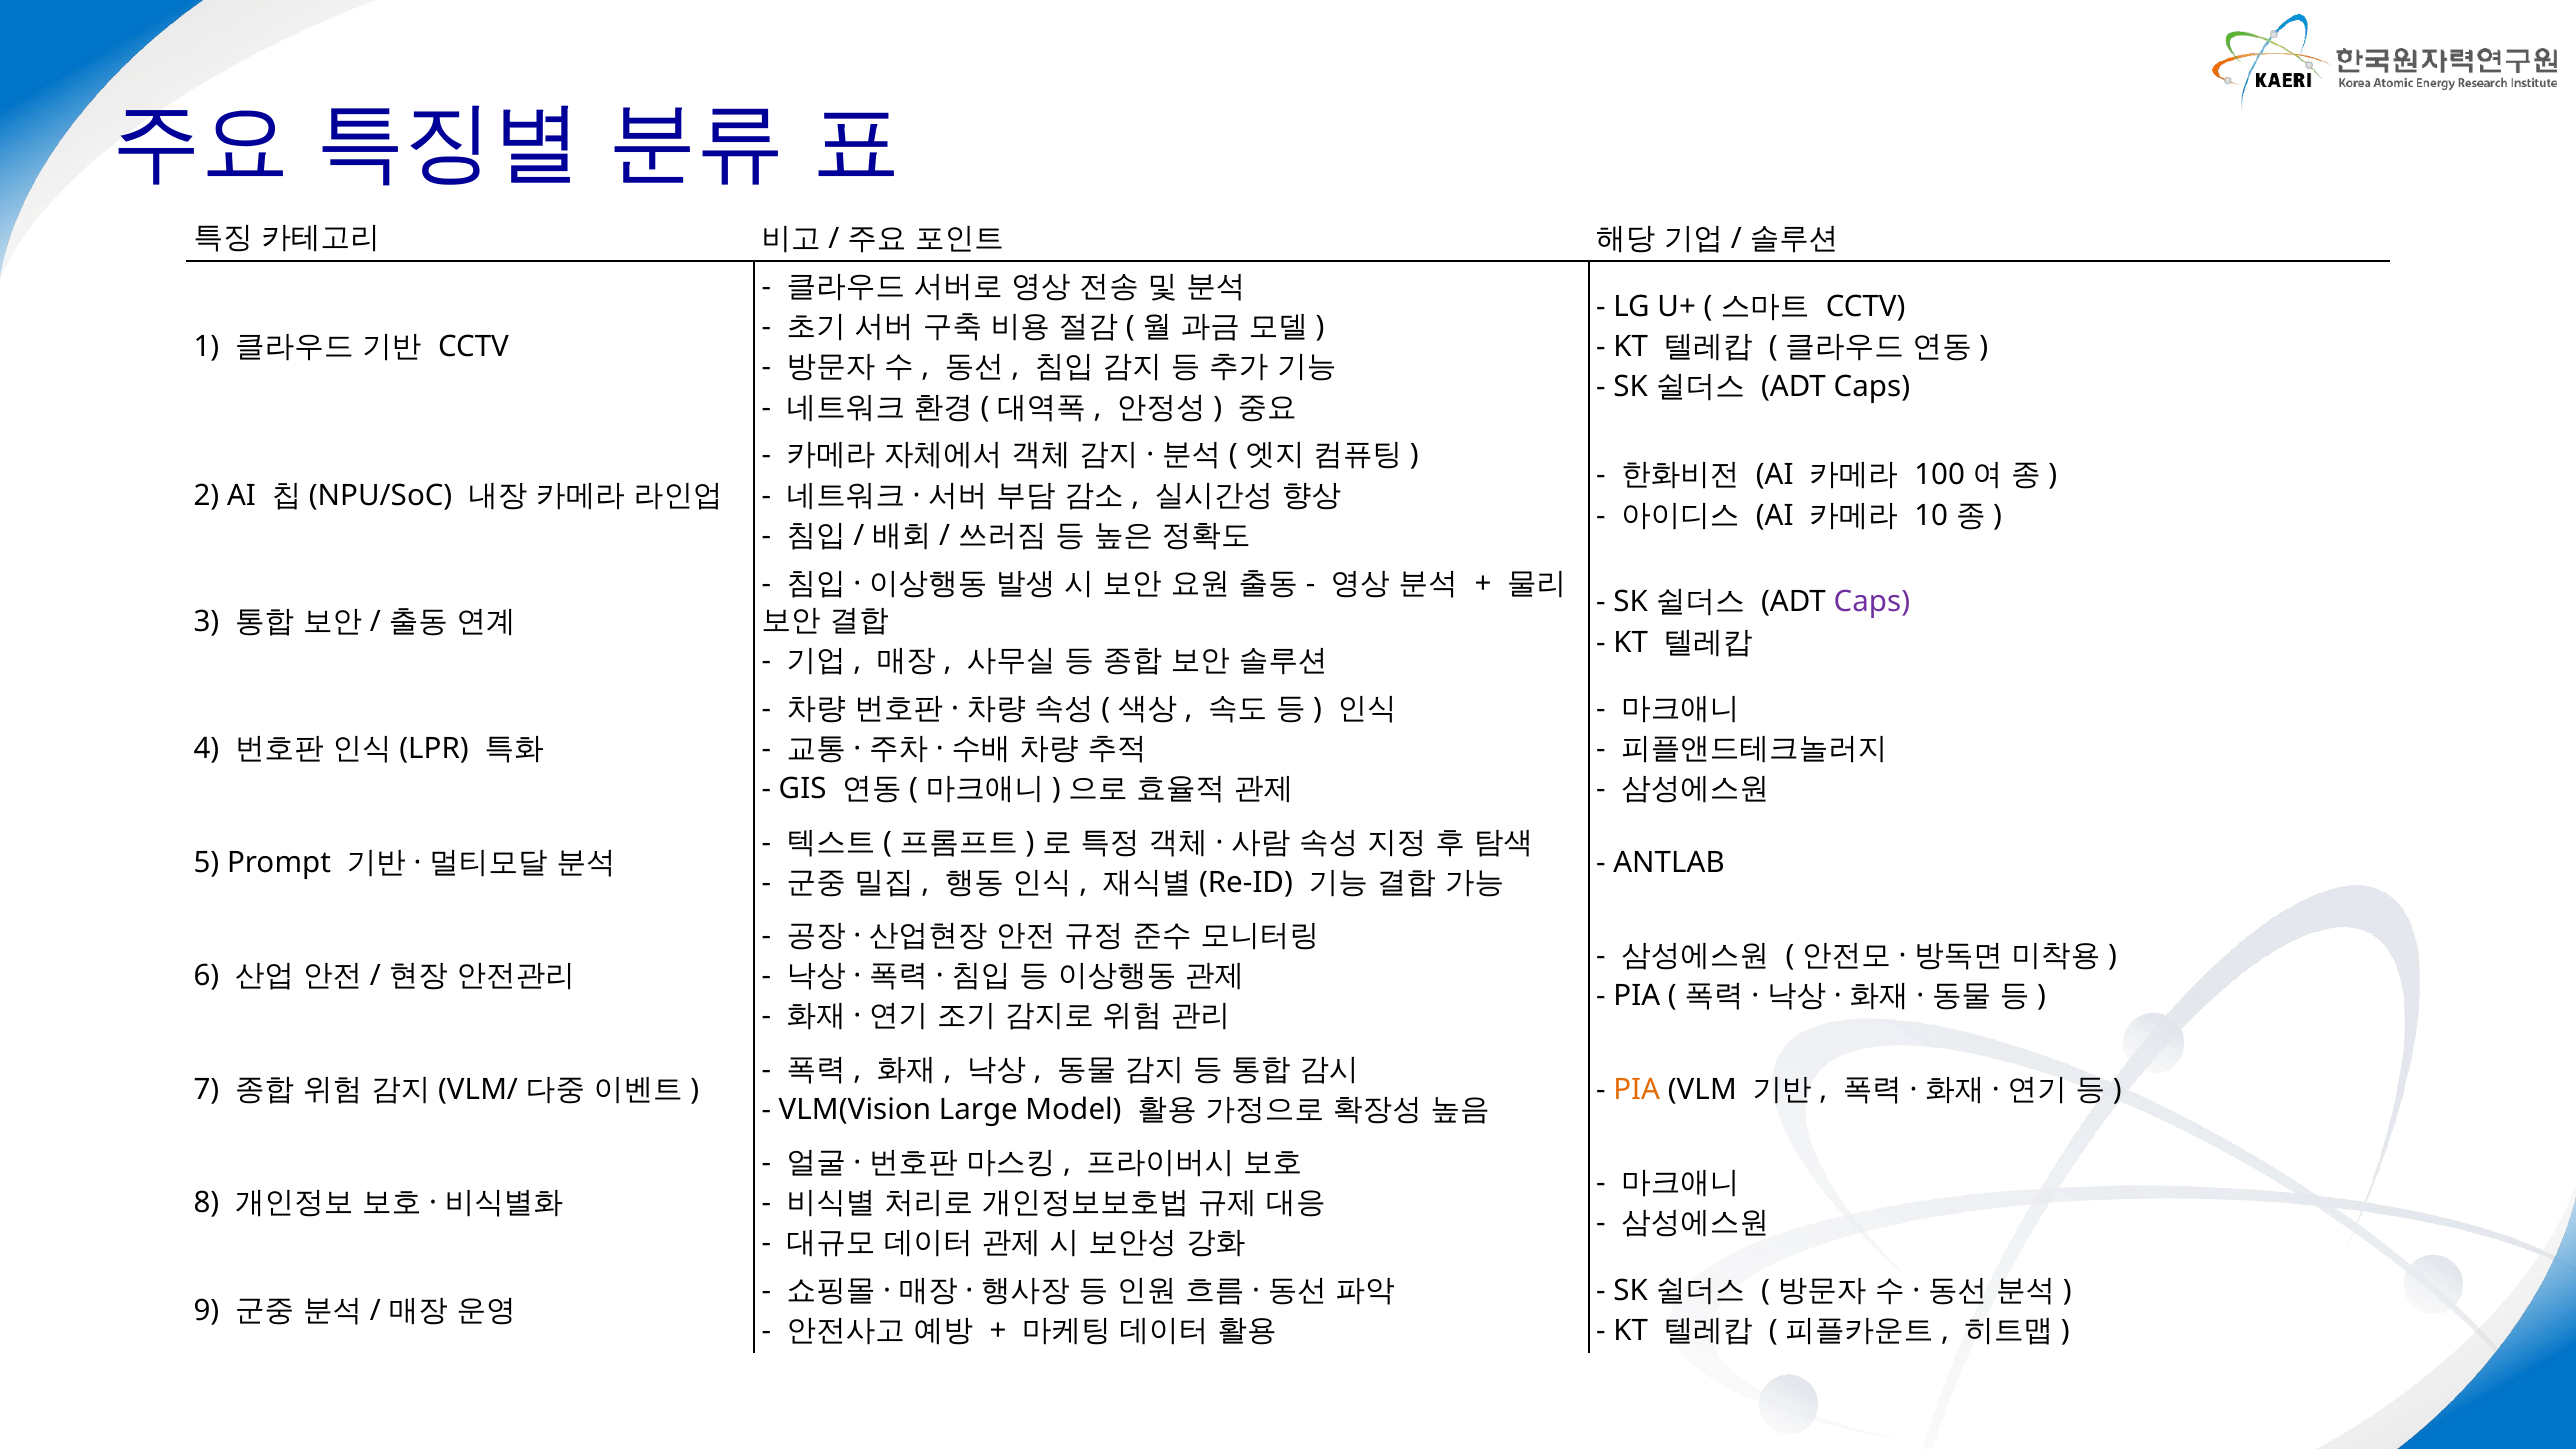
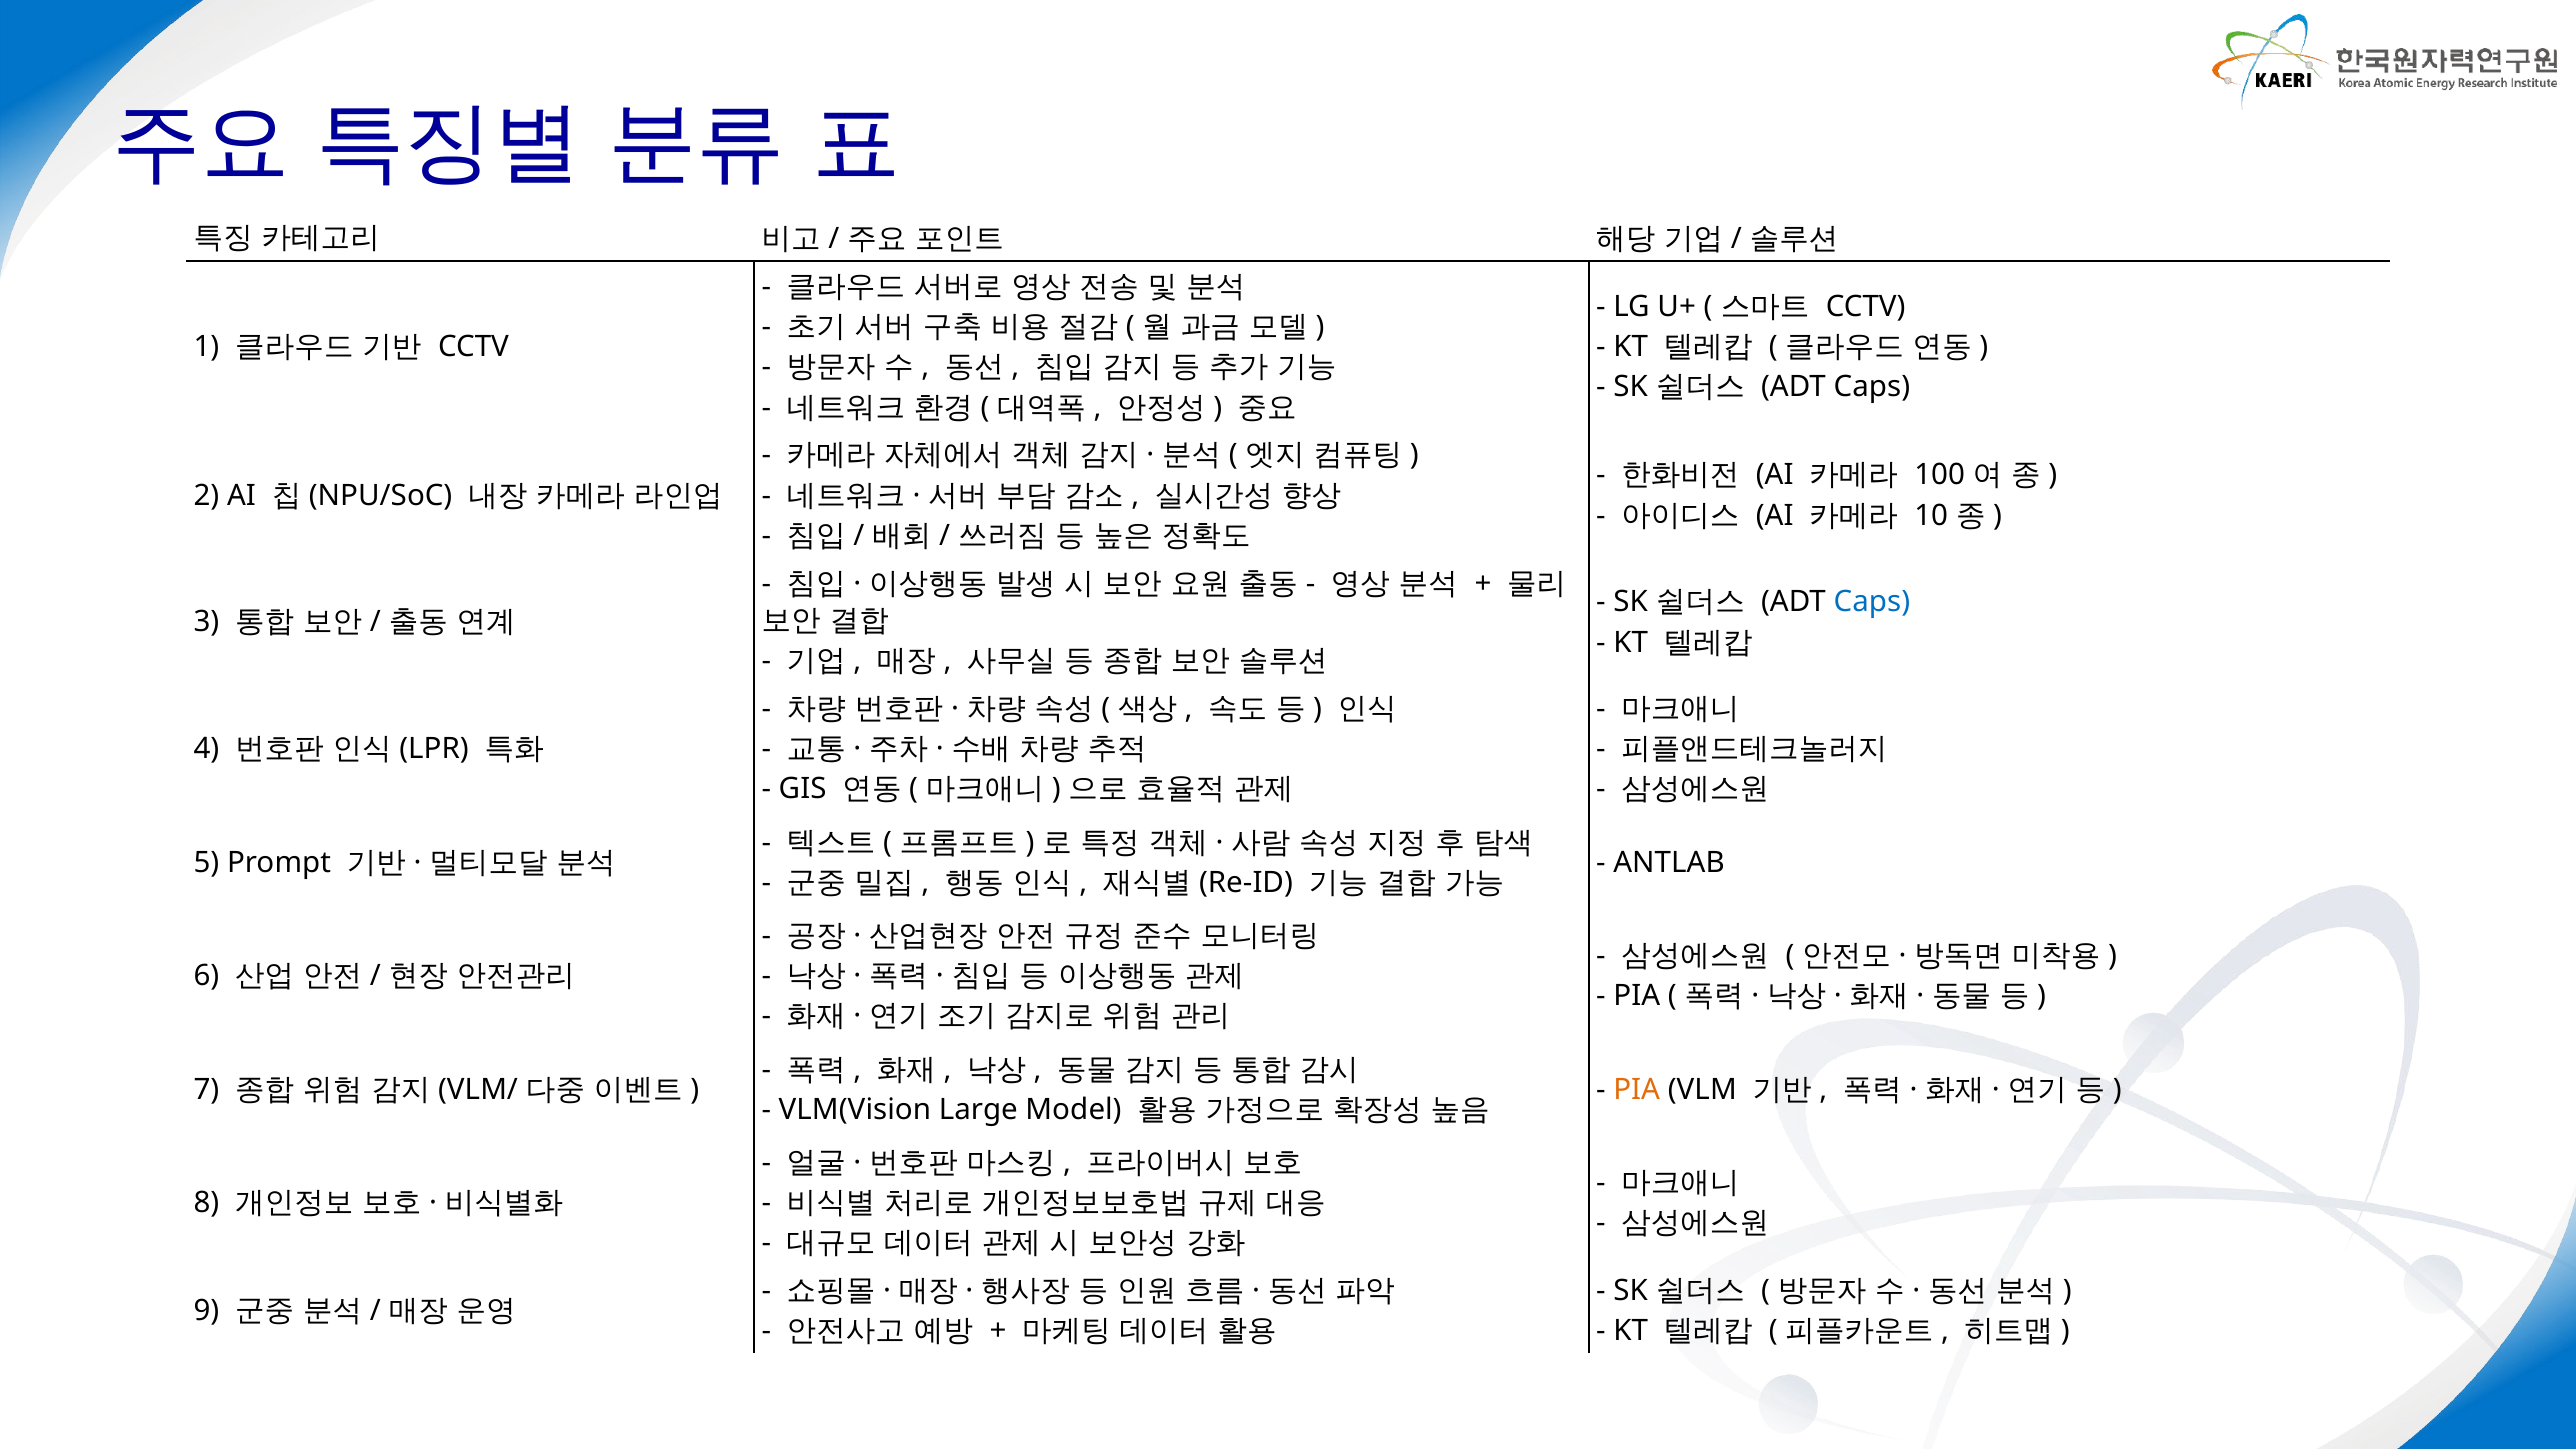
Caps colour: purple -> blue (1872, 602)
